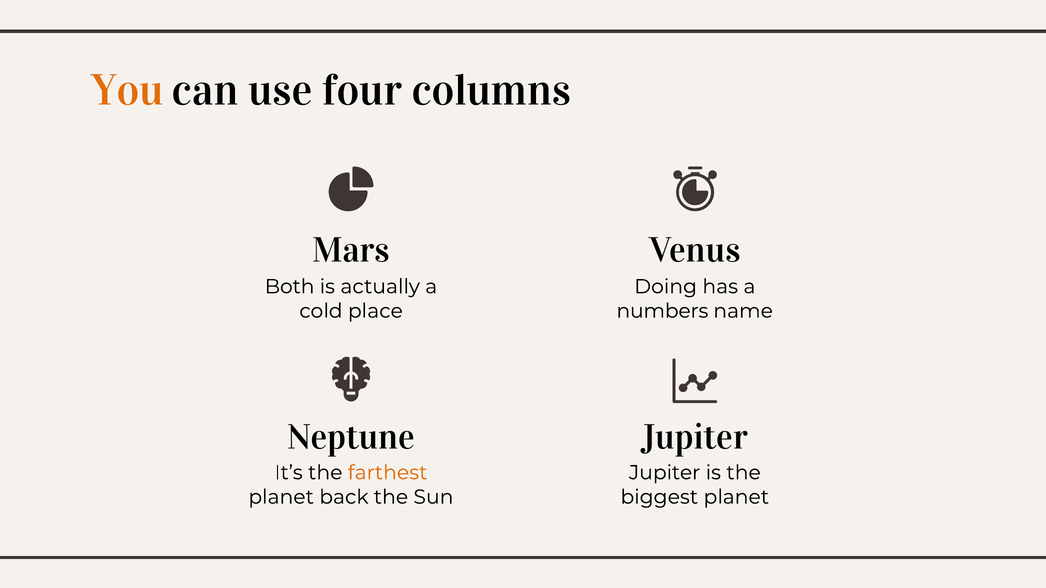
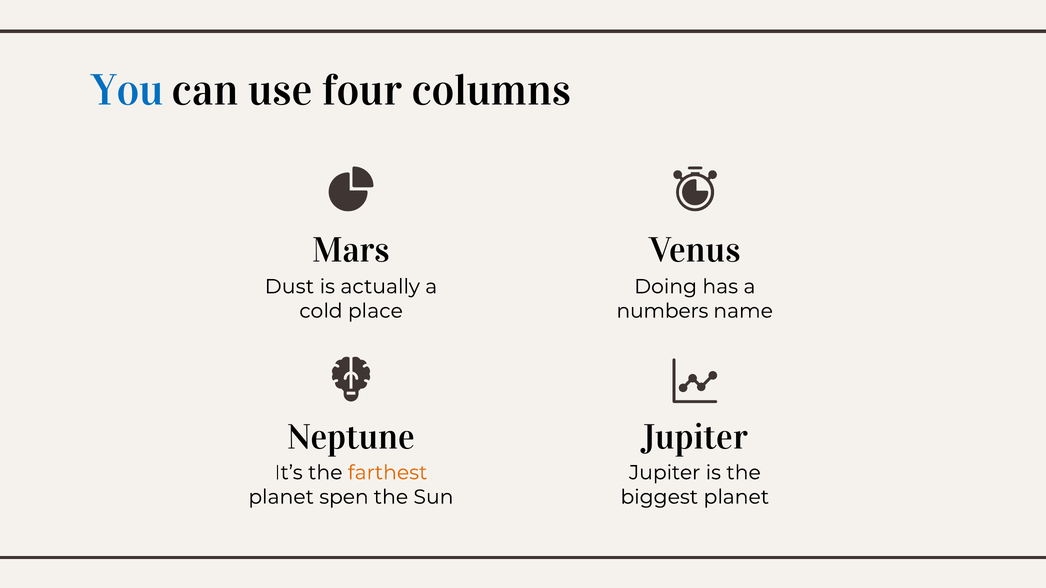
You colour: orange -> blue (127, 91)
Both: Both -> Dust (289, 287)
back: back -> spen (344, 497)
